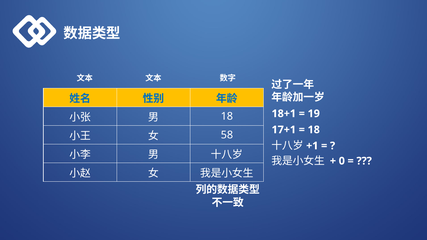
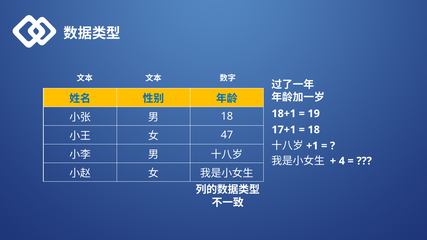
58: 58 -> 47 (227, 135)
0: 0 -> 4 (342, 161)
